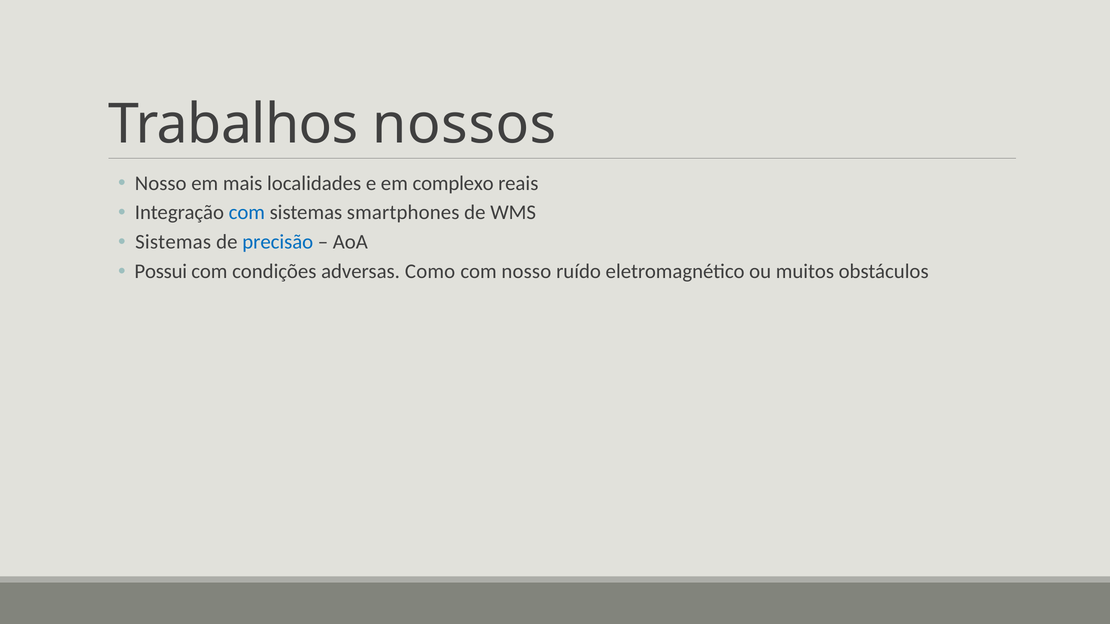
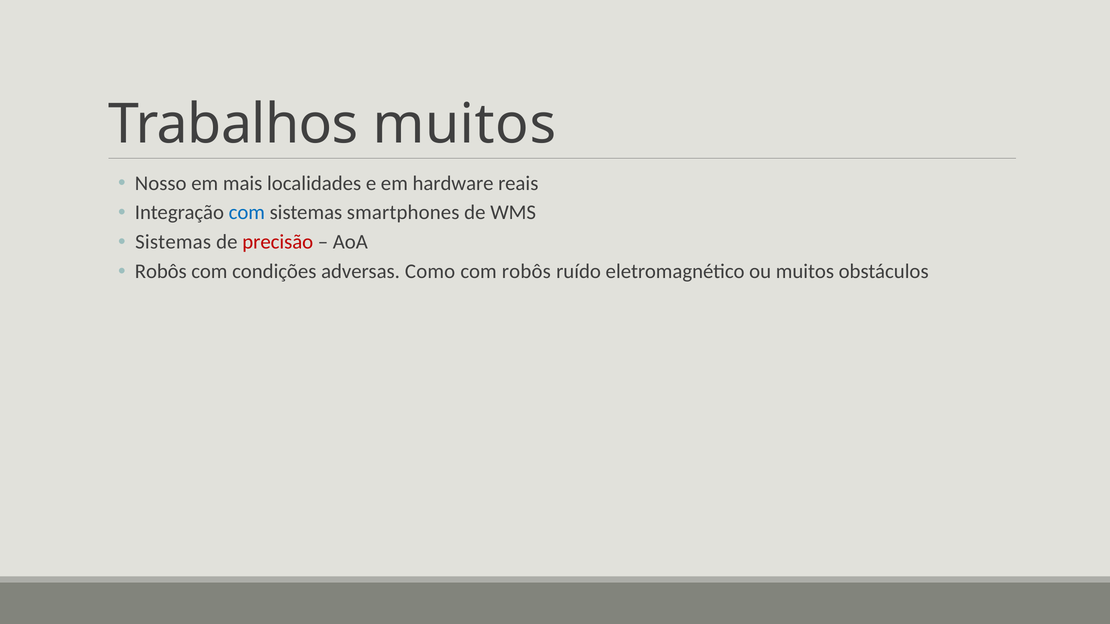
Trabalhos nossos: nossos -> muitos (464, 124)
complexo: complexo -> hardware (453, 183)
precisão colour: blue -> red (278, 242)
Possui: Possui -> Robôs (161, 272)
com nosso: nosso -> robôs (526, 272)
